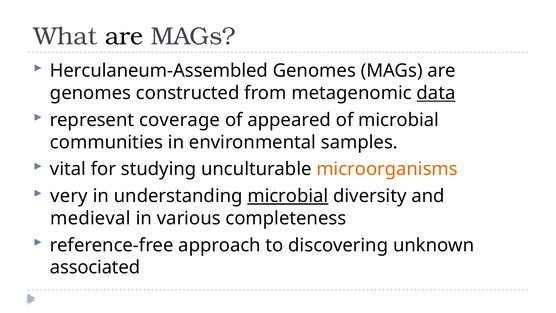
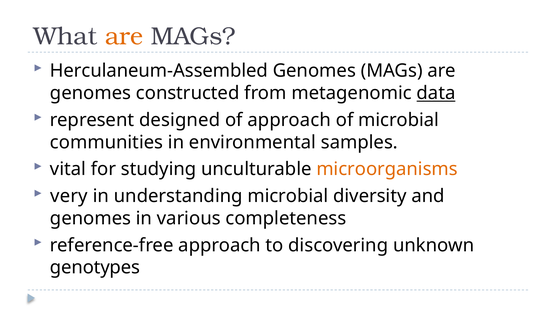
are colour: black -> orange (124, 36)
coverage: coverage -> designed (180, 120)
of appeared: appeared -> approach (289, 120)
microbial underline: present -> none (288, 196)
medieval: medieval -> genomes (91, 218)
associated: associated -> genotypes (95, 267)
